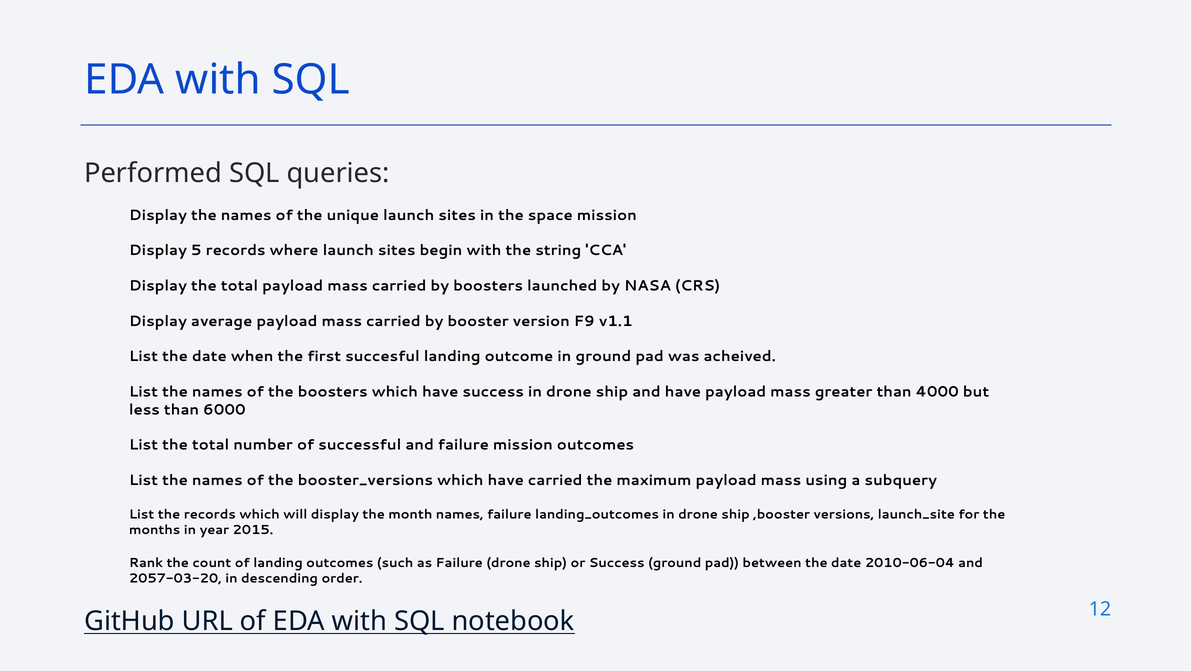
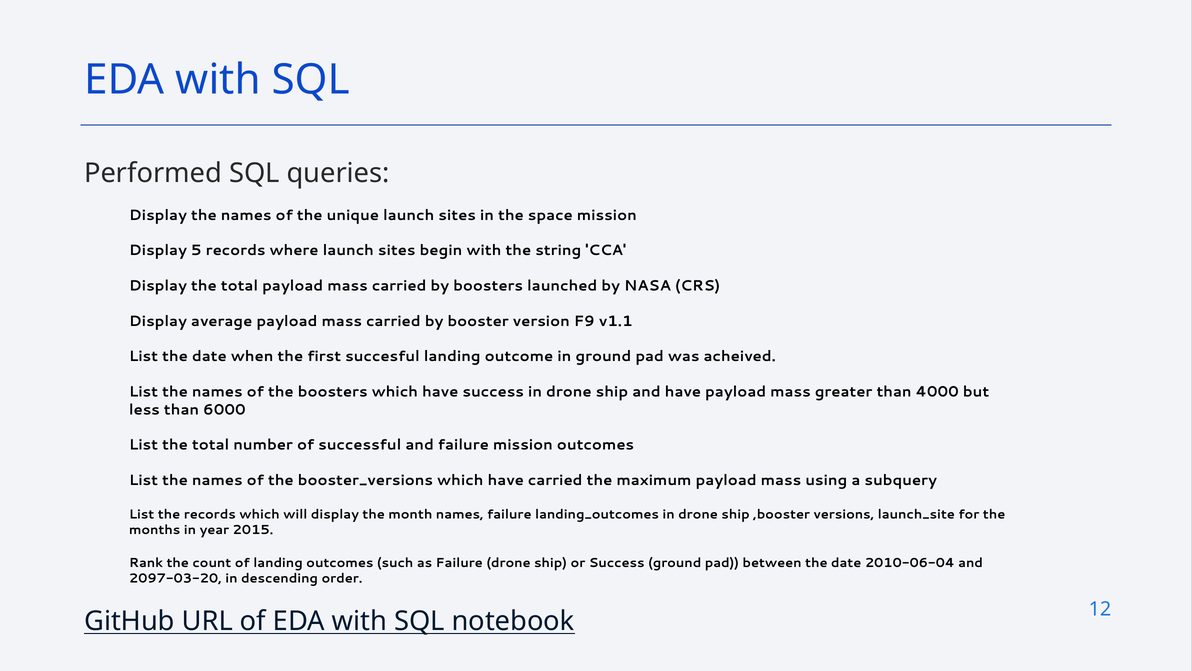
2057-03-20: 2057-03-20 -> 2097-03-20 (175, 578)
